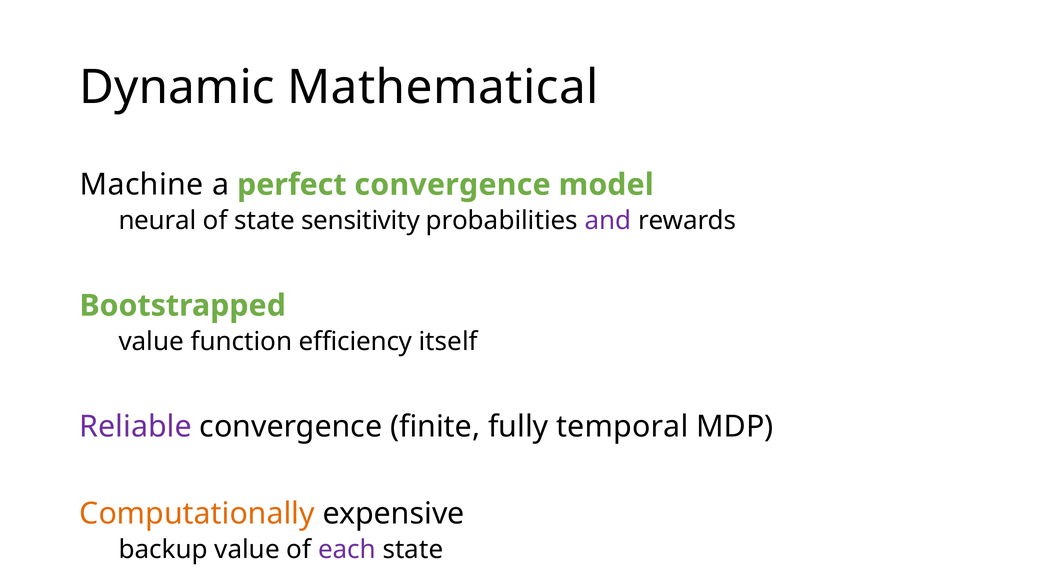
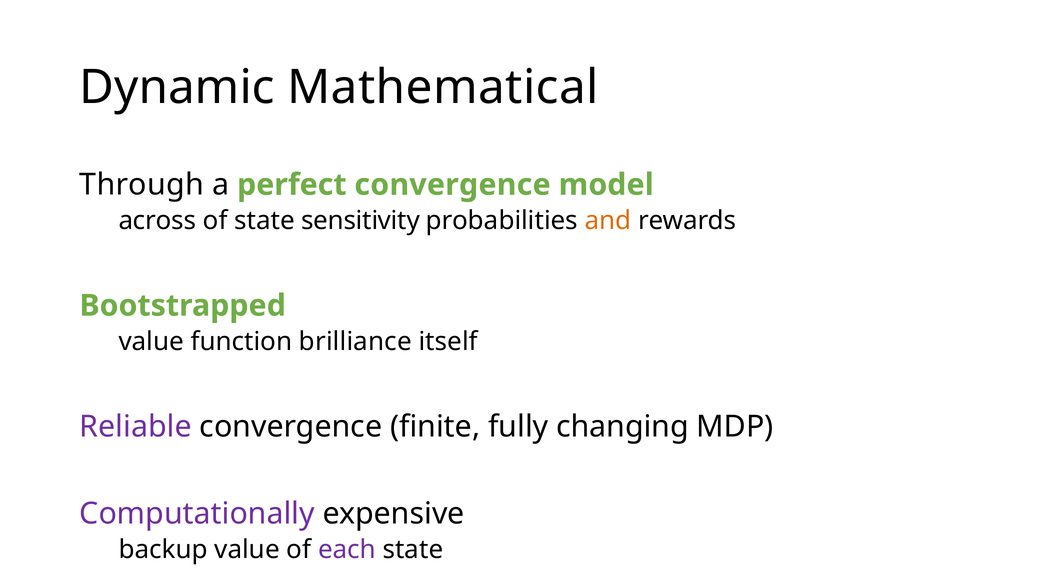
Machine: Machine -> Through (142, 185)
neural: neural -> across (157, 221)
and colour: purple -> orange (608, 221)
efficiency: efficiency -> brilliance (355, 342)
temporal: temporal -> changing (622, 427)
Computationally colour: orange -> purple (197, 514)
